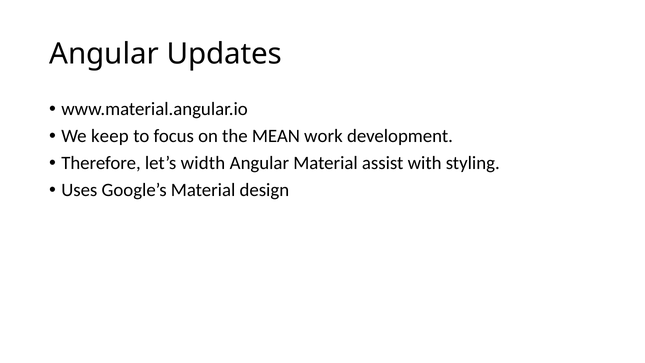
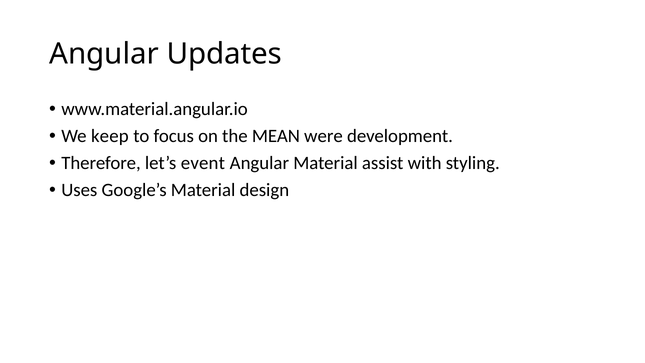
work: work -> were (323, 136)
width: width -> event (203, 163)
